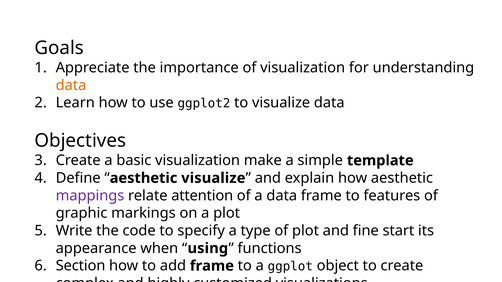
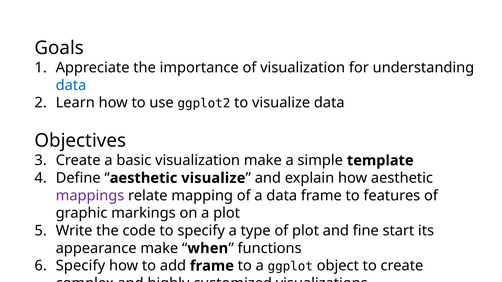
data colour: orange -> blue (71, 85)
attention: attention -> mapping (202, 196)
appearance when: when -> make (159, 249)
using: using -> when (208, 249)
Section: Section -> Specify (80, 266)
